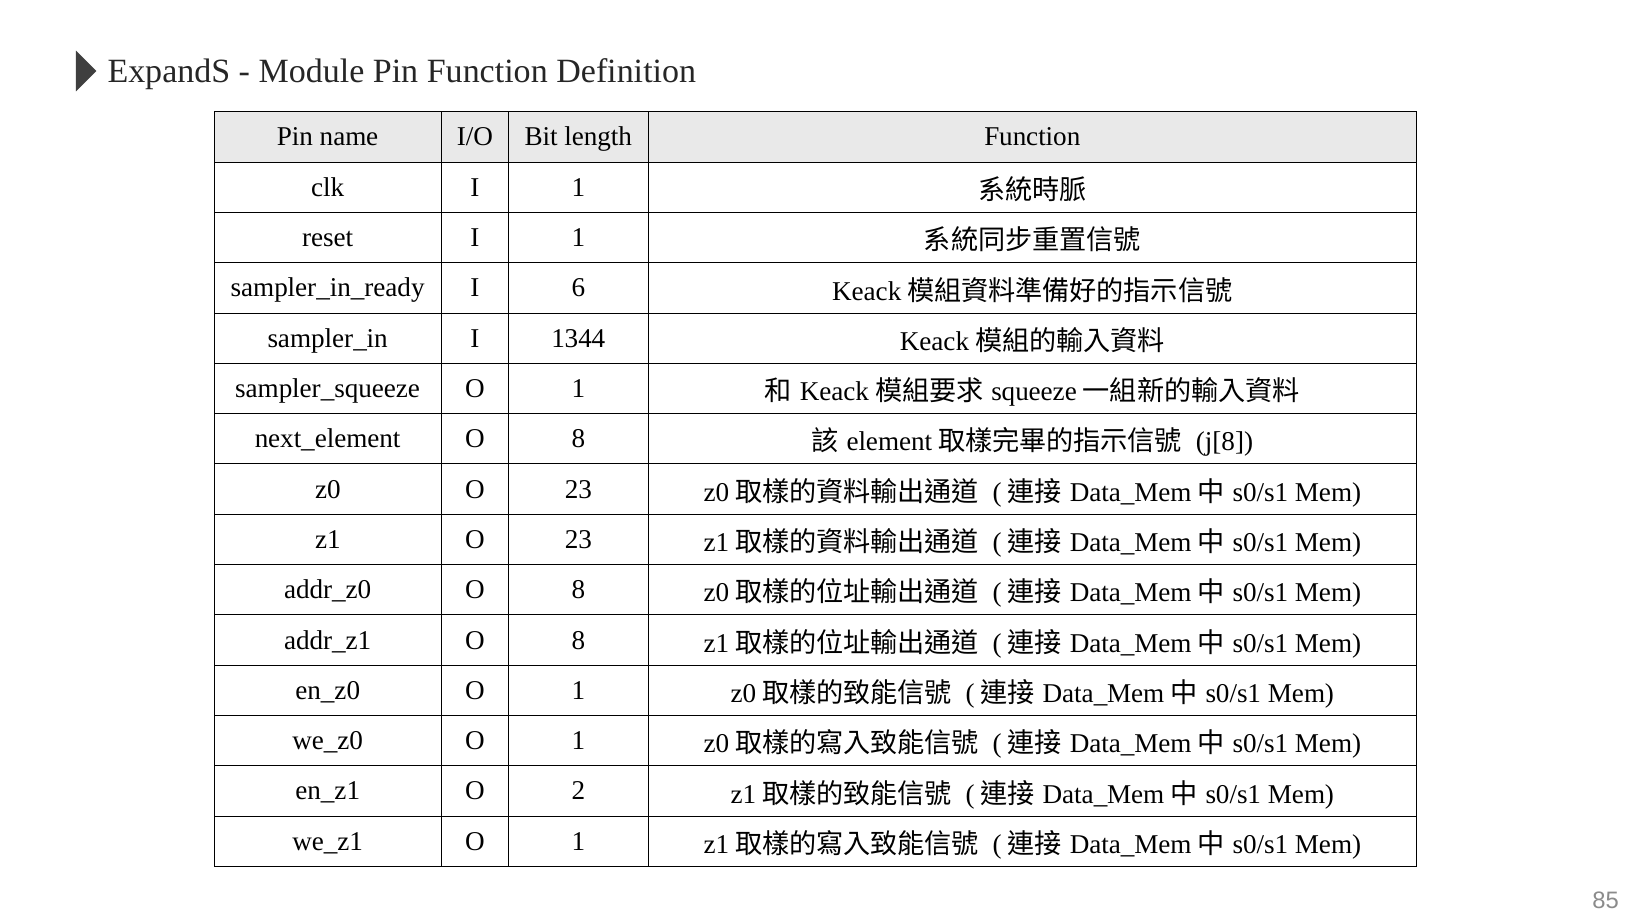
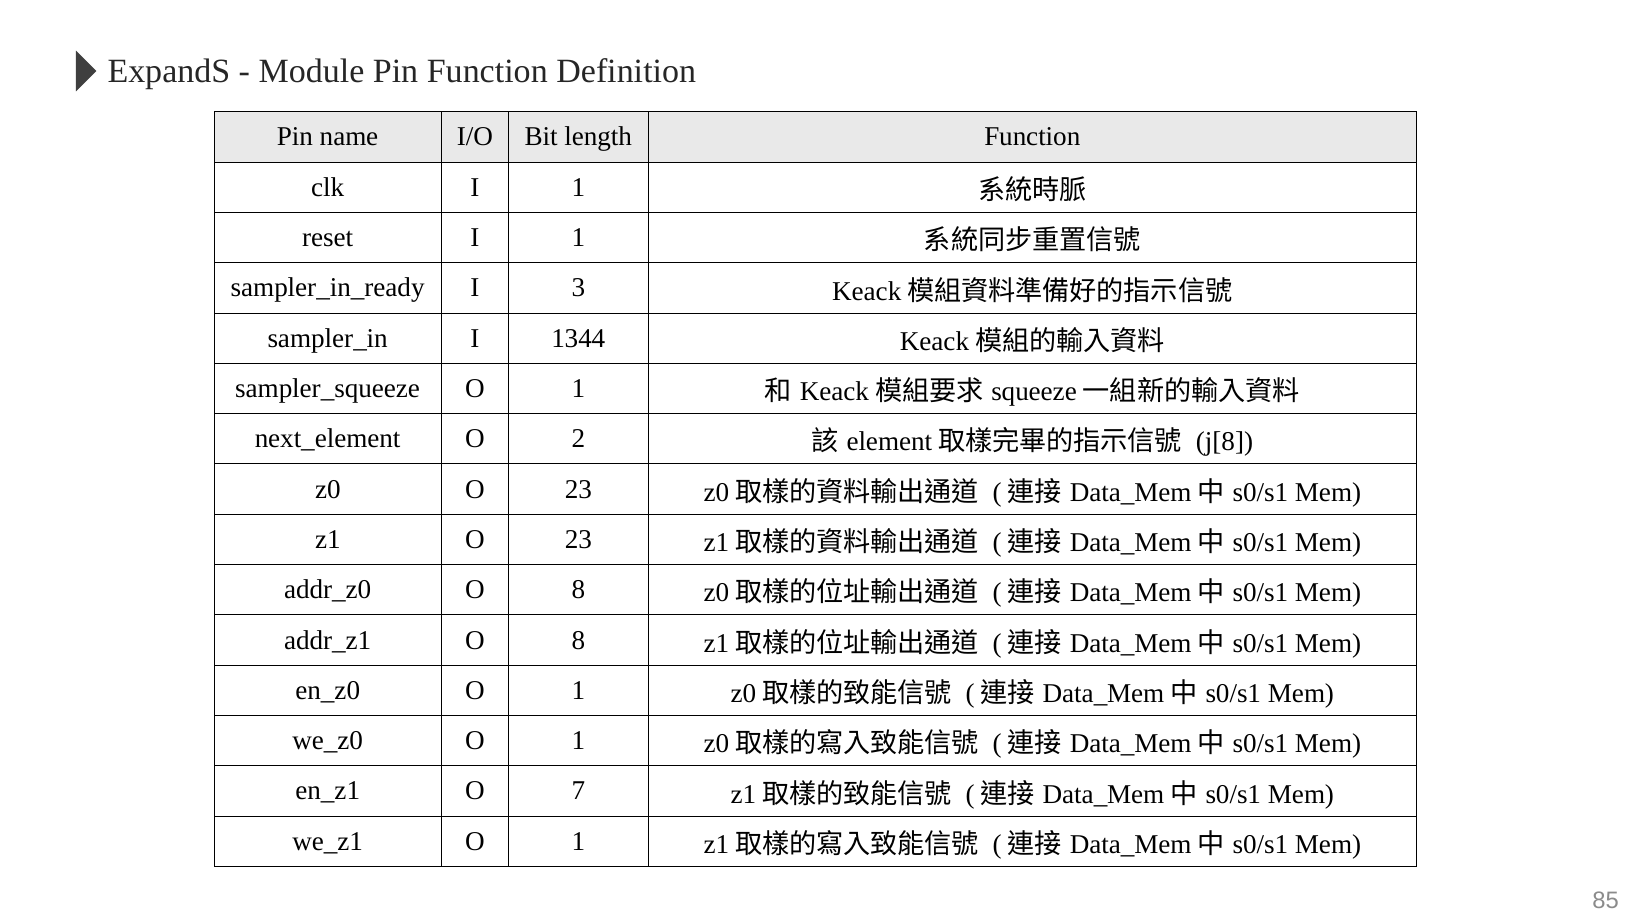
6: 6 -> 3 (578, 288)
8: 8 -> 2 (578, 439)
2: 2 -> 7 (578, 791)
